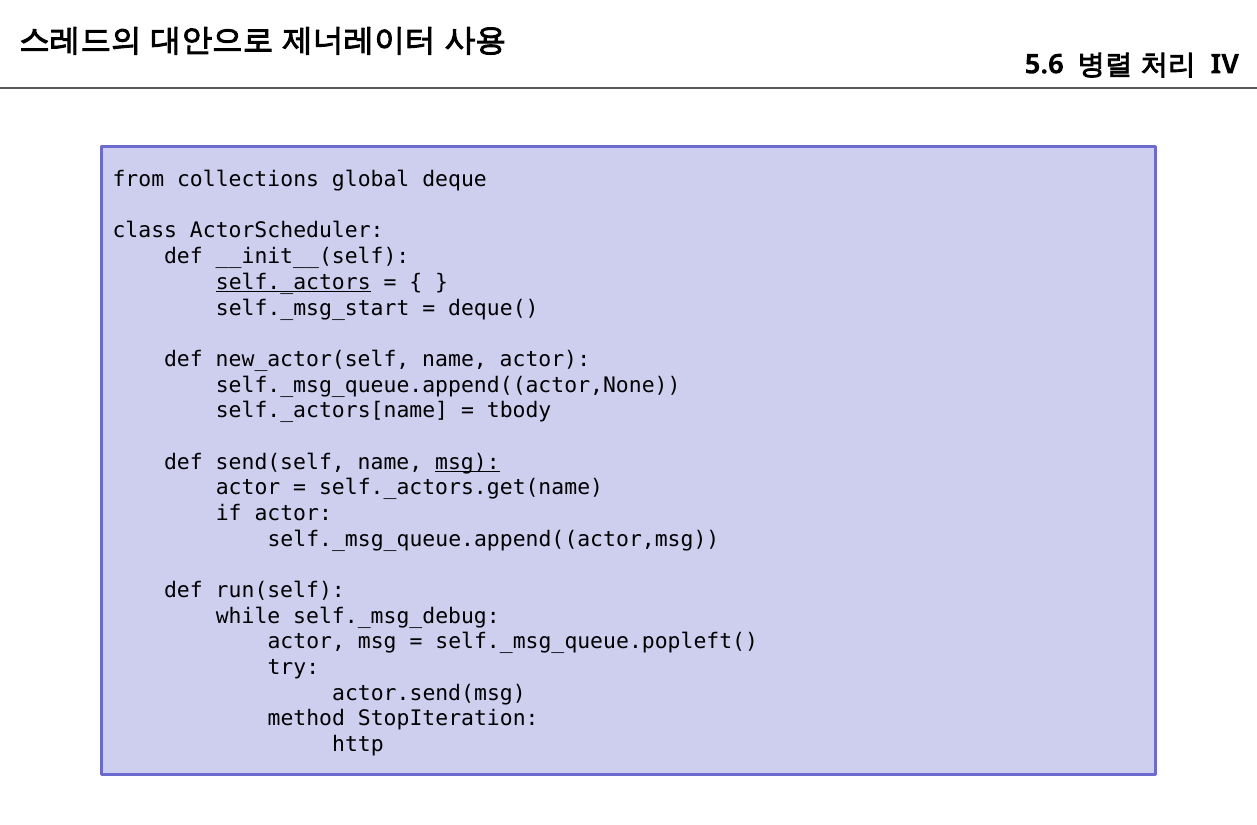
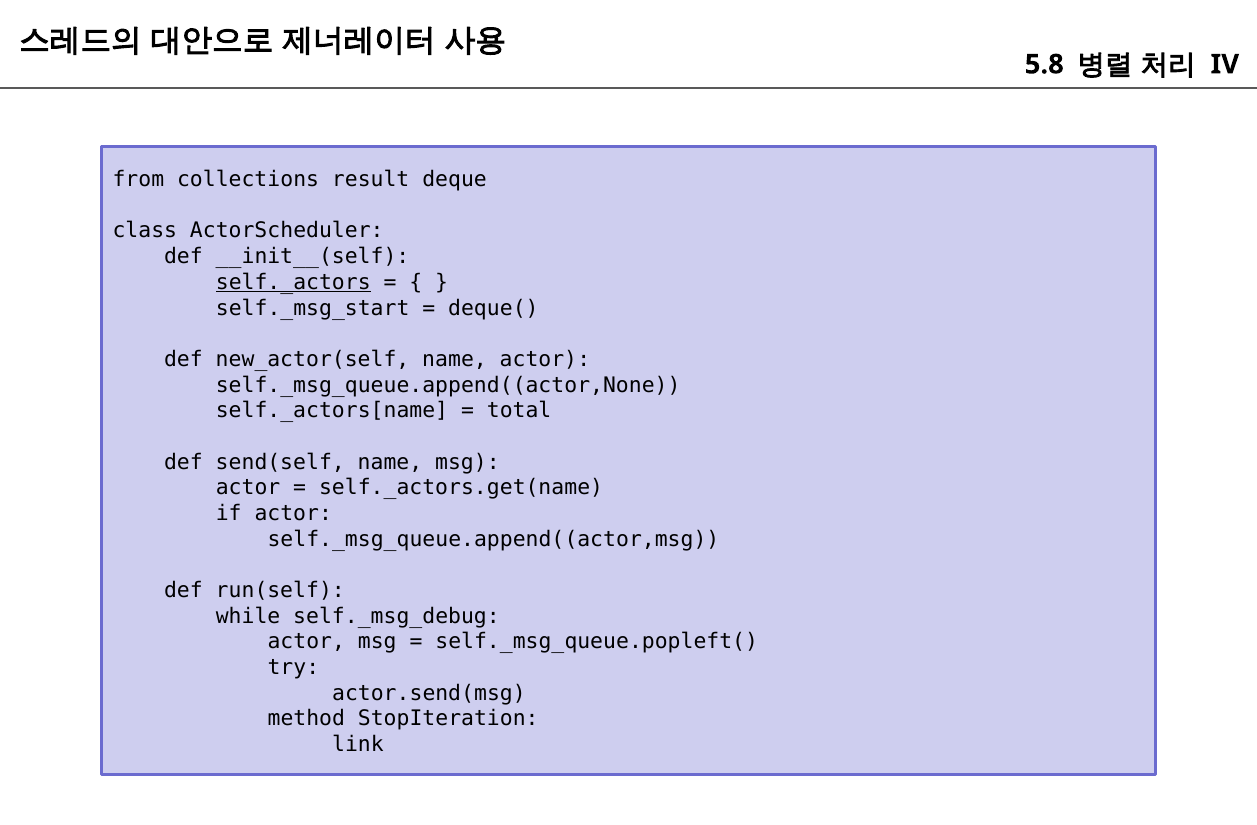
5.6: 5.6 -> 5.8 (1044, 64)
global: global -> result (371, 180)
tbody: tbody -> total (519, 411)
msg underline: present -> none (467, 462)
http: http -> link (358, 745)
